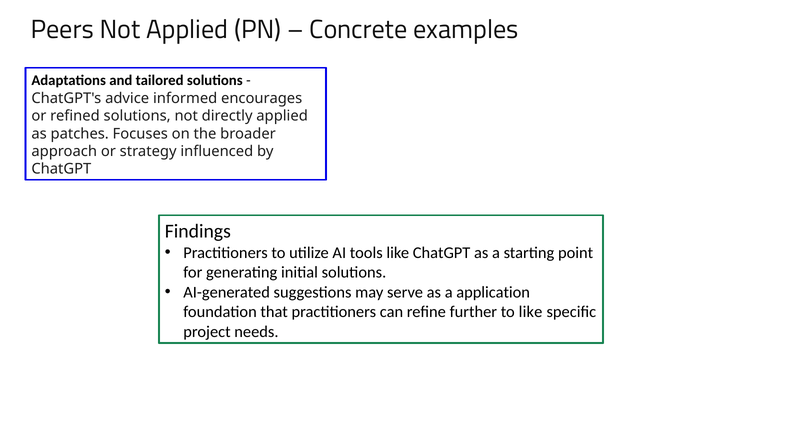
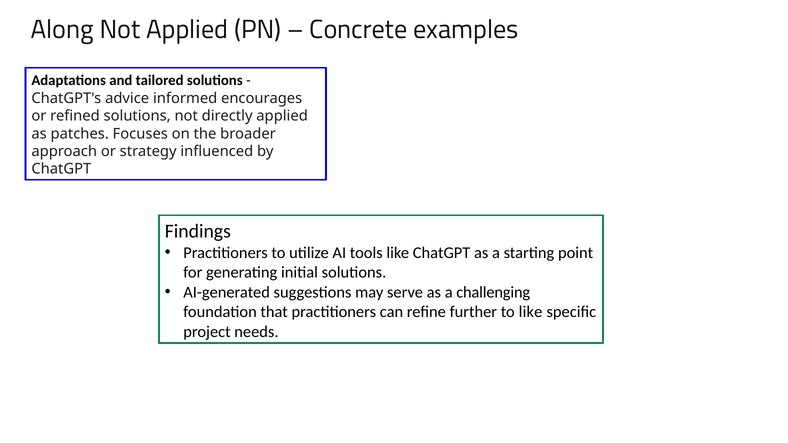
Peers: Peers -> Along (62, 30)
application: application -> challenging (493, 292)
